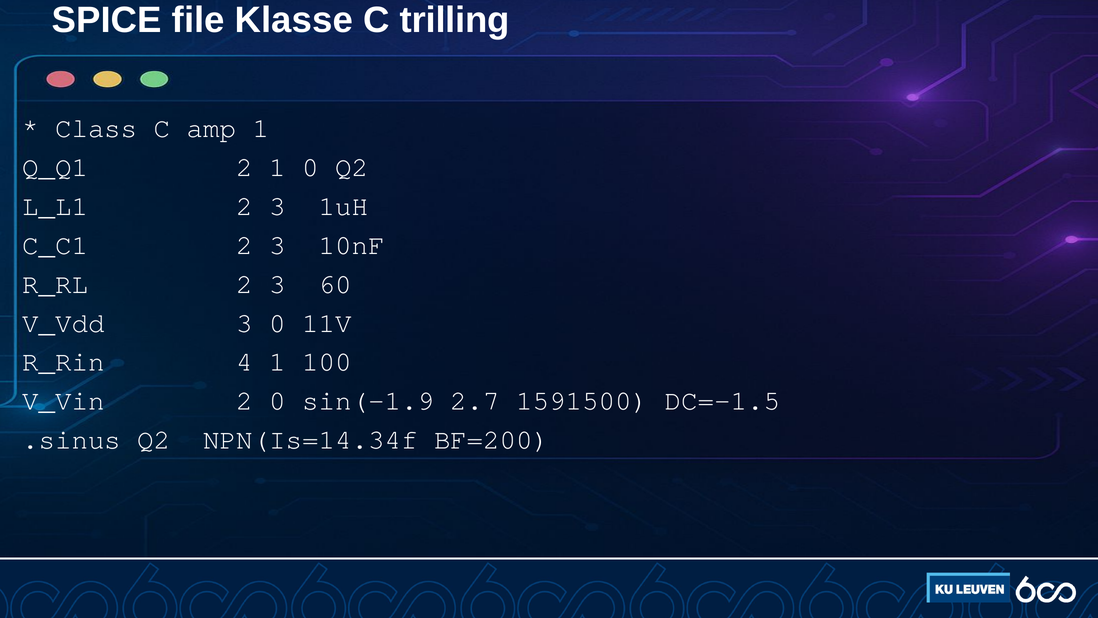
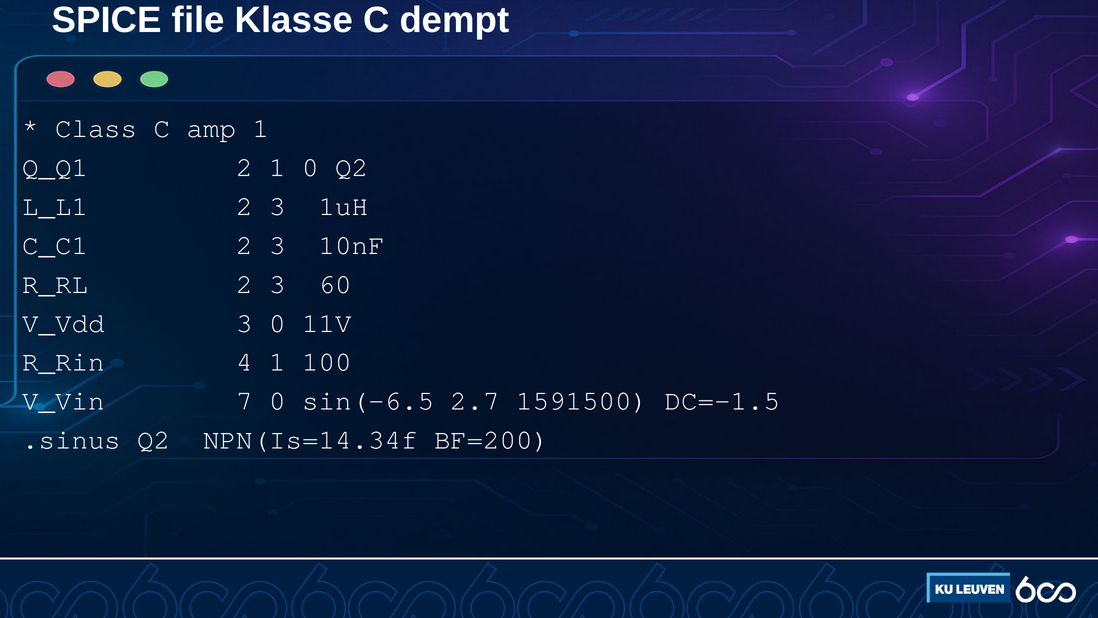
trilling: trilling -> dempt (455, 20)
V_Vin 2: 2 -> 7 (245, 401)
sin(-1.9: sin(-1.9 -> sin(-6.5 (368, 401)
